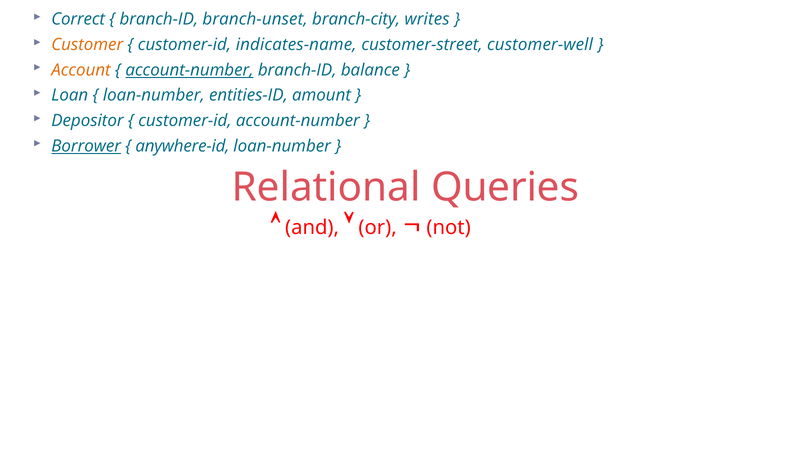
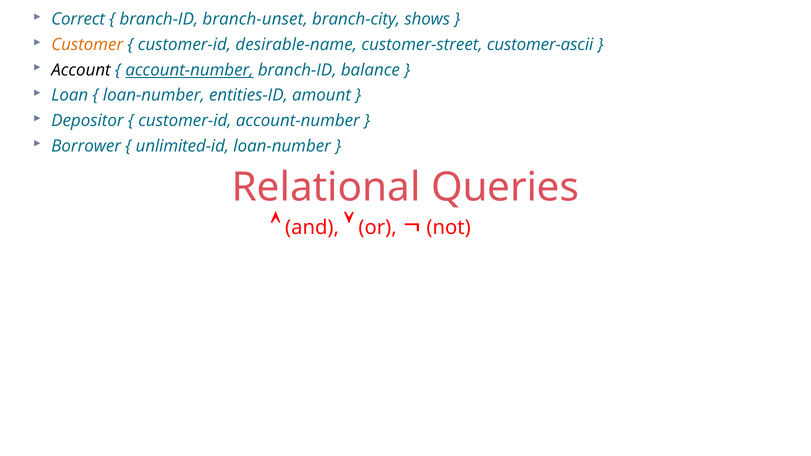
writes: writes -> shows (427, 19)
indicates-name: indicates-name -> desirable-name (296, 45)
customer-well: customer-well -> customer-ascii (540, 45)
Account colour: orange -> black (81, 70)
Borrower underline: present -> none (86, 146)
anywhere-id: anywhere-id -> unlimited-id (182, 146)
